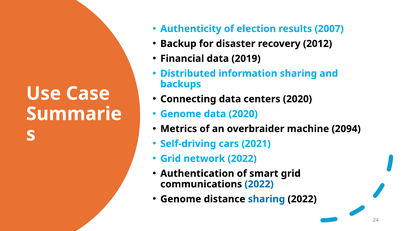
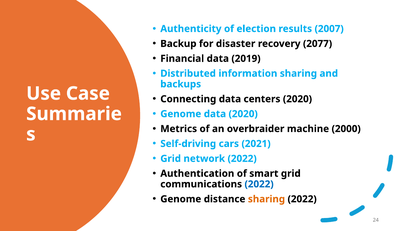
2012: 2012 -> 2077 (318, 44)
2094: 2094 -> 2000 (346, 129)
sharing colour: blue -> orange (266, 199)
